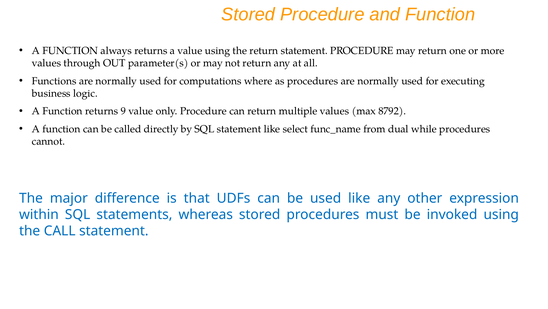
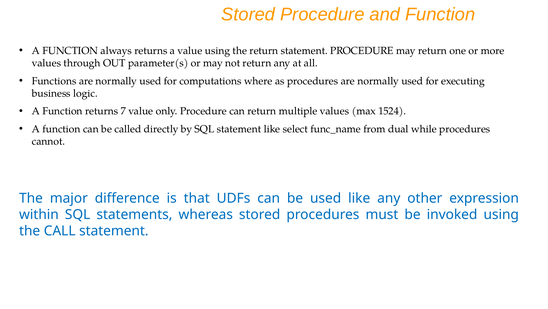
9: 9 -> 7 (123, 111)
8792: 8792 -> 1524 (392, 111)
